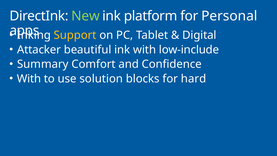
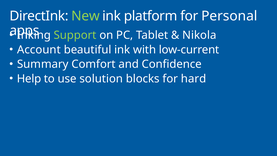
Support colour: yellow -> light green (75, 35)
Digital: Digital -> Nikola (199, 35)
Attacker: Attacker -> Account (39, 50)
low-include: low-include -> low-current (189, 50)
With: With -> Help (29, 79)
